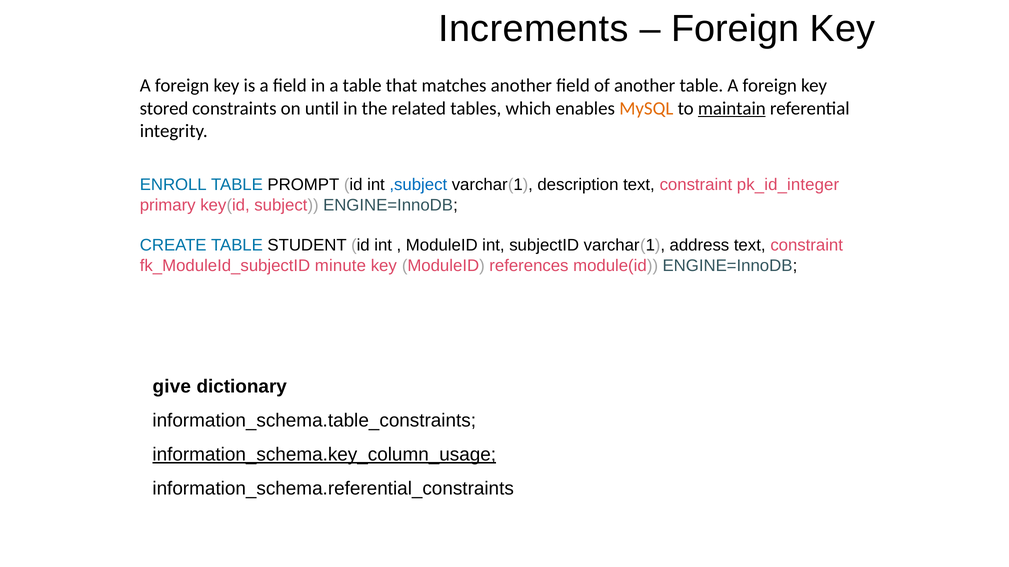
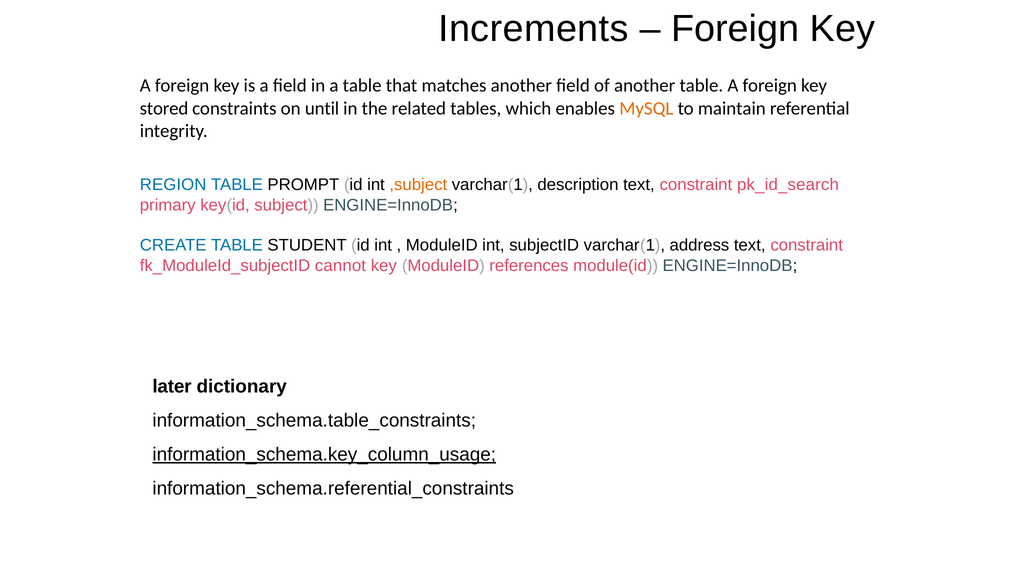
maintain underline: present -> none (732, 108)
ENROLL: ENROLL -> REGION (173, 185)
,subject colour: blue -> orange (418, 185)
pk_id_integer: pk_id_integer -> pk_id_search (788, 185)
minute: minute -> cannot (340, 266)
give: give -> later (172, 387)
